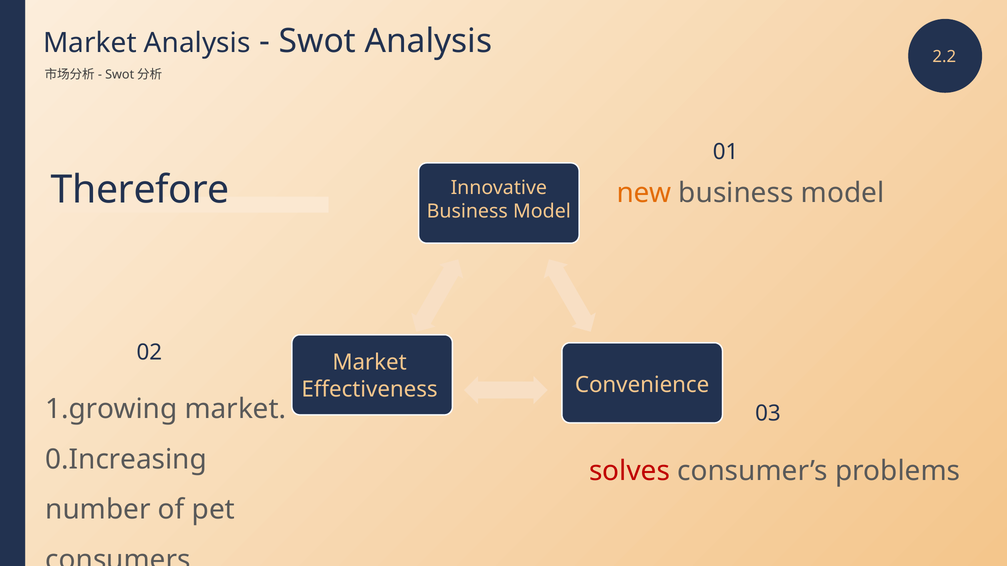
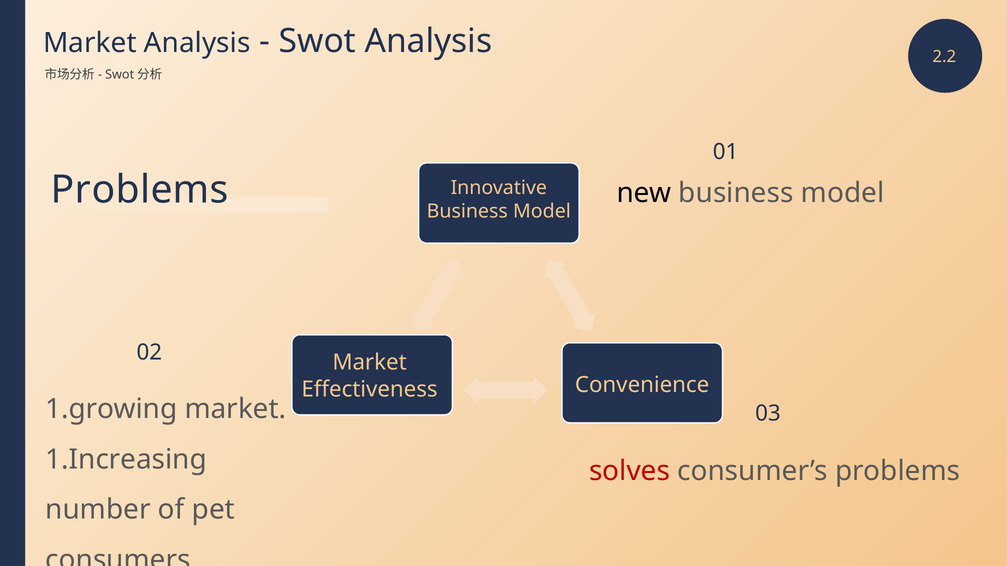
Therefore: Therefore -> Problems (140, 190)
new colour: orange -> black (644, 193)
0.Increasing: 0.Increasing -> 1.Increasing (126, 460)
